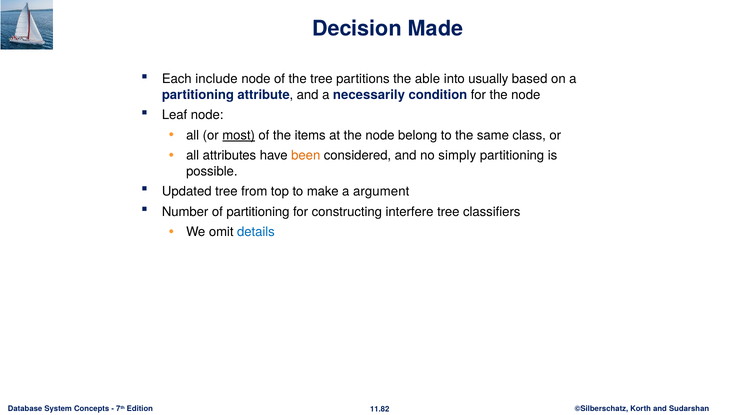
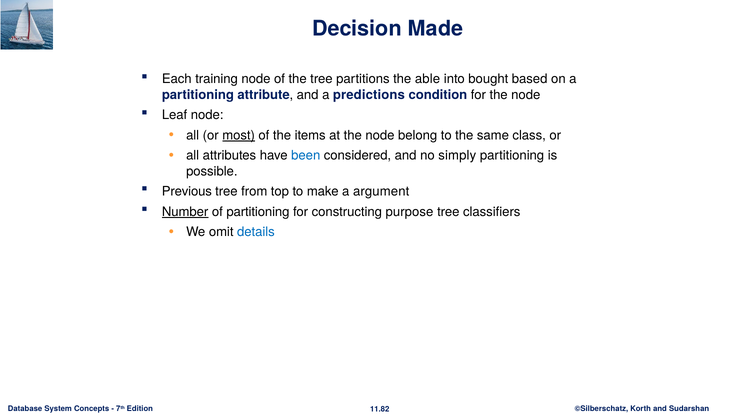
include: include -> training (217, 79)
usually: usually -> bought (488, 79)
necessarily: necessarily -> predictions (369, 95)
been colour: orange -> blue (306, 156)
Updated: Updated -> Previous (187, 192)
Number underline: none -> present (185, 212)
interfere: interfere -> purpose (409, 212)
